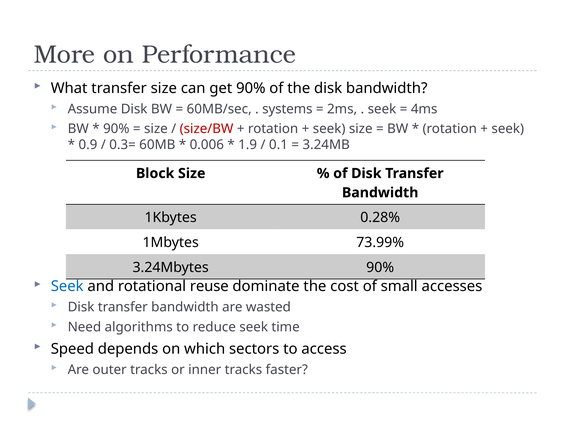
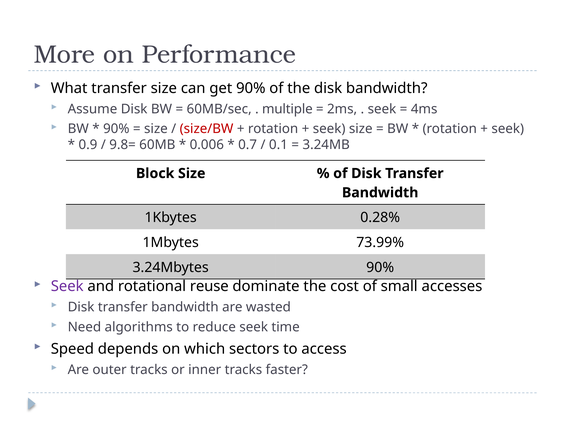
systems: systems -> multiple (287, 109)
0.3=: 0.3= -> 9.8= (123, 145)
1.9: 1.9 -> 0.7 (248, 145)
Seek colour: blue -> purple (67, 286)
